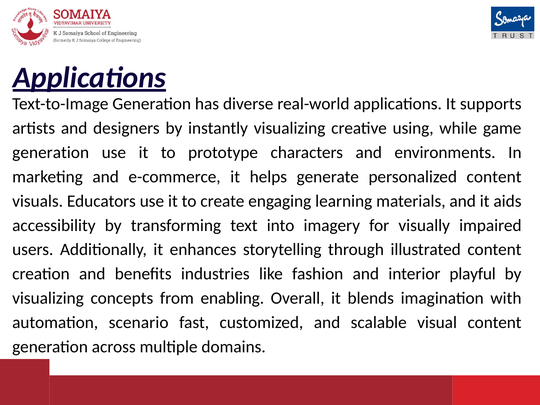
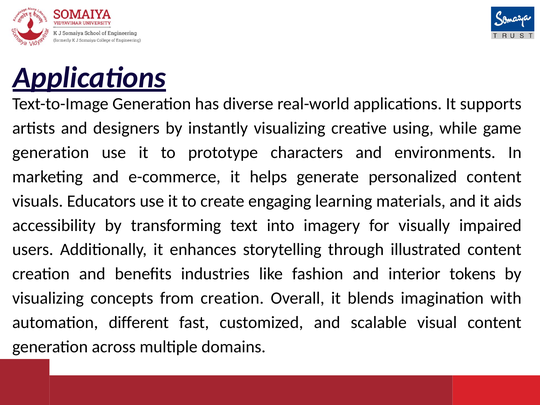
playful: playful -> tokens (473, 274)
from enabling: enabling -> creation (232, 298)
scenario: scenario -> different (139, 323)
